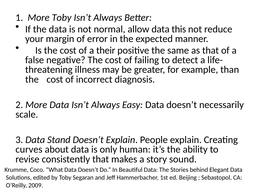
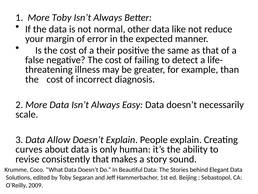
allow: allow -> other (138, 29)
this: this -> like (179, 29)
Stand: Stand -> Allow (59, 139)
